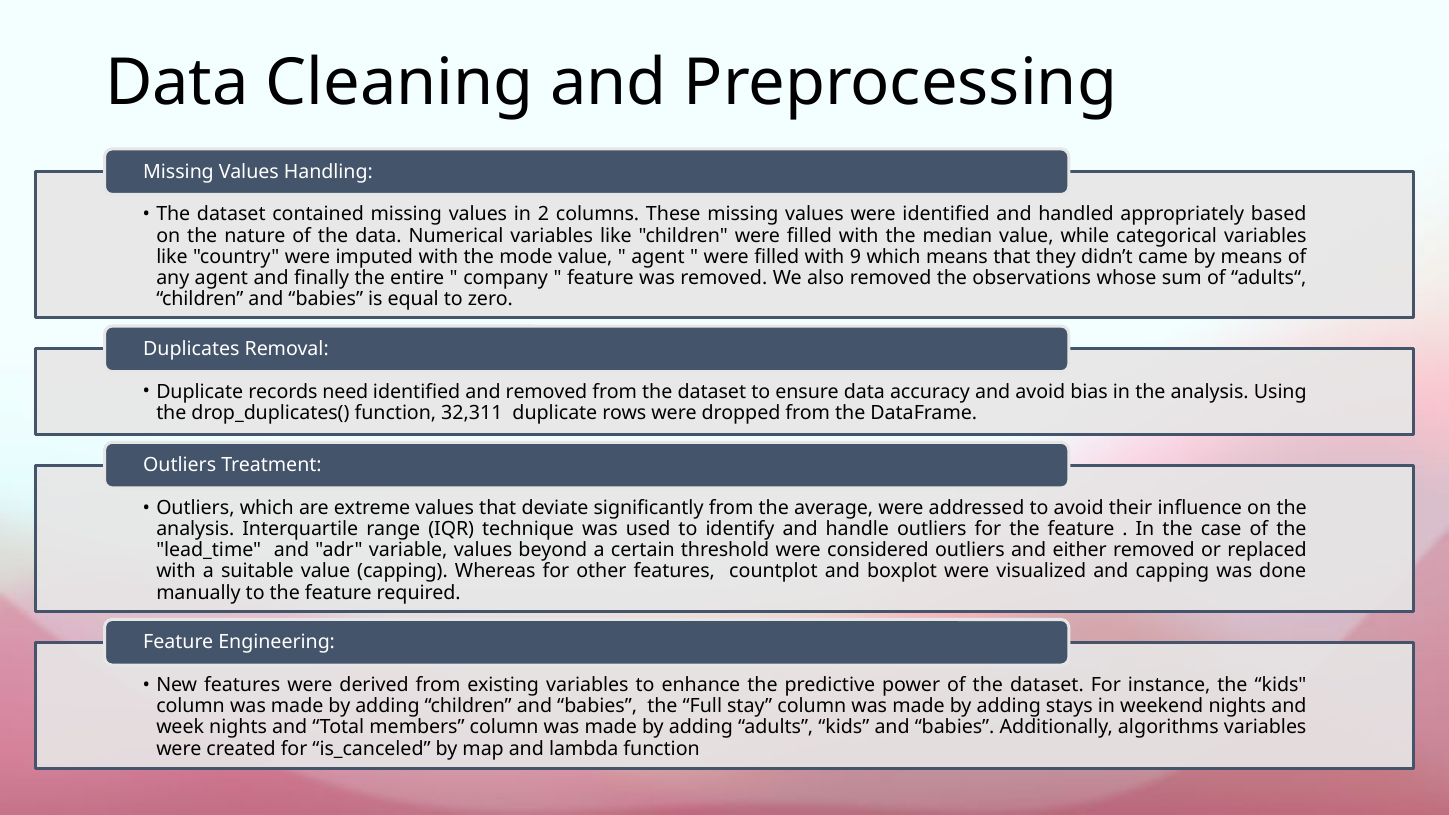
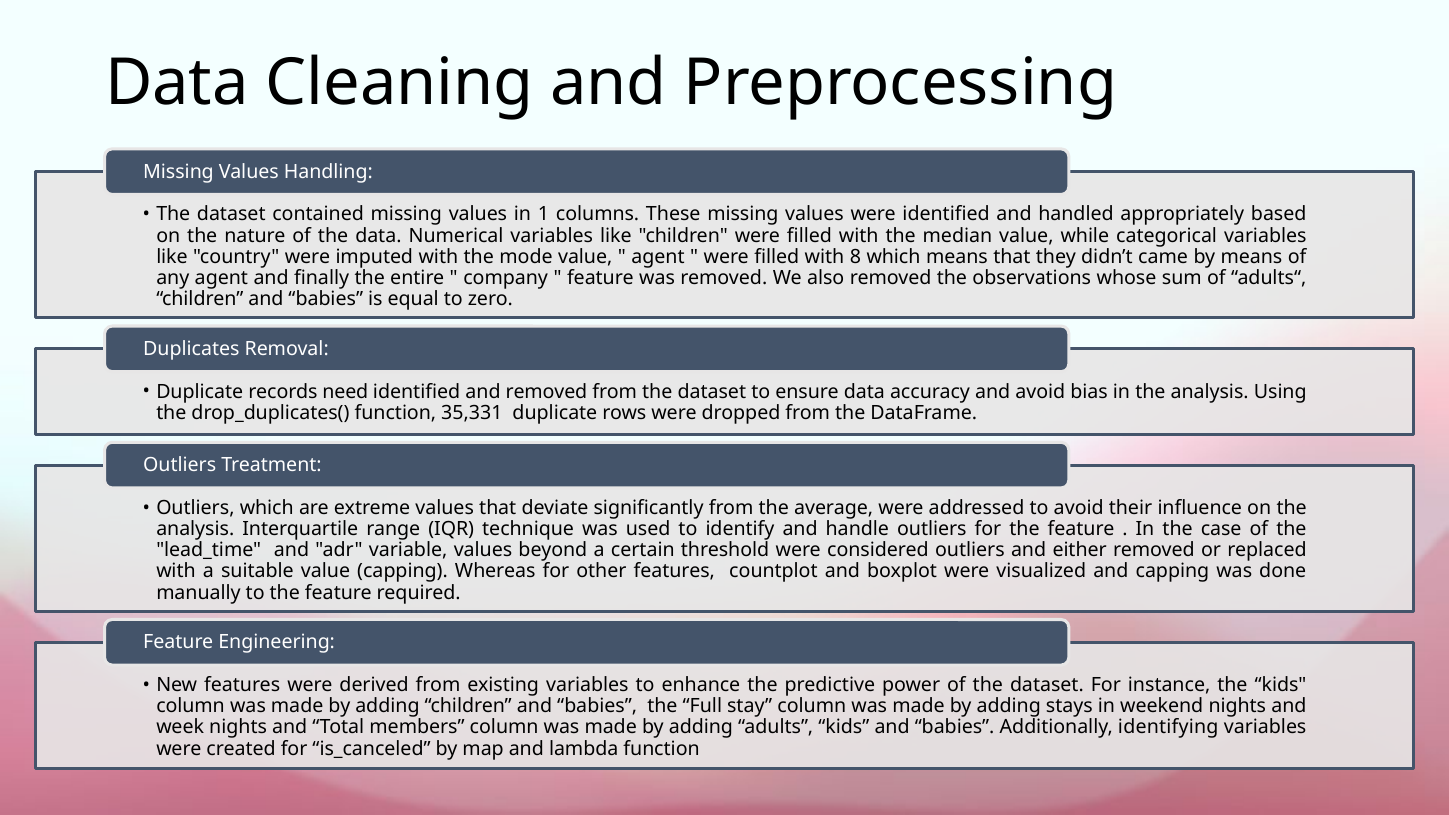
2: 2 -> 1 (543, 214)
9: 9 -> 8 (855, 257)
32,311: 32,311 -> 35,331 (472, 413)
algorithms: algorithms -> identifying (1168, 727)
